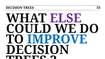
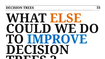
ELSE colour: purple -> orange (66, 18)
